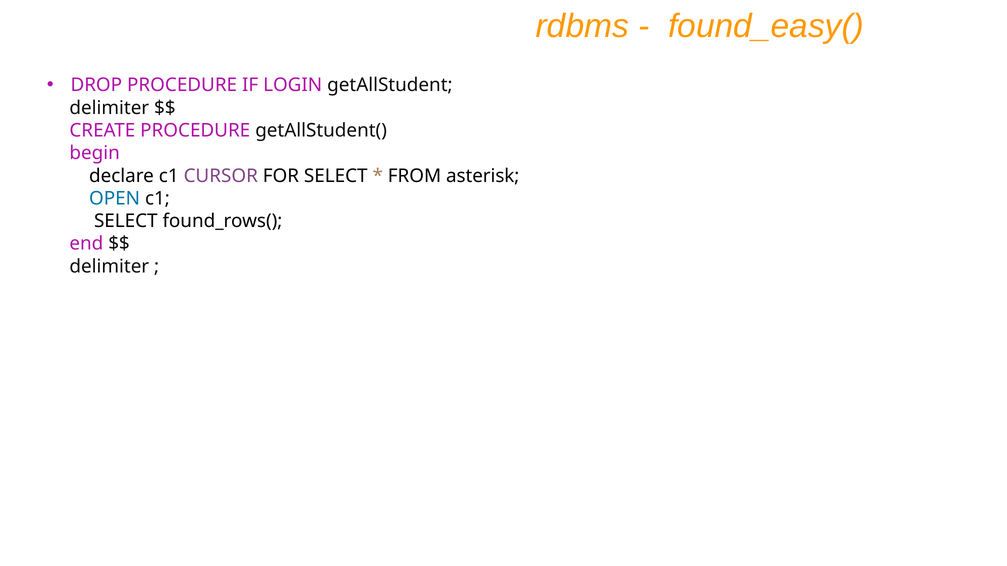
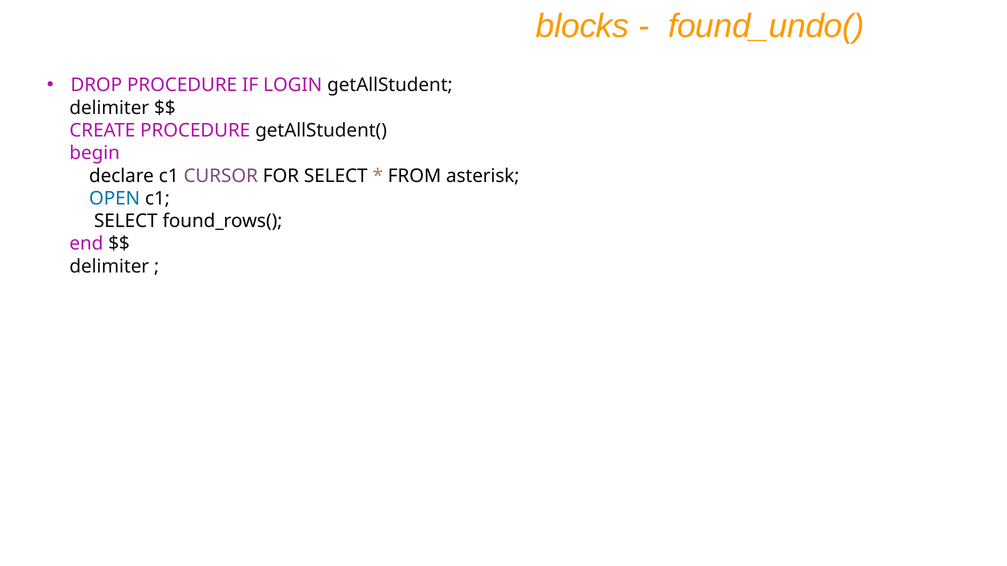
rdbms: rdbms -> blocks (582, 26)
found_easy(: found_easy( -> found_undo( (766, 26)
